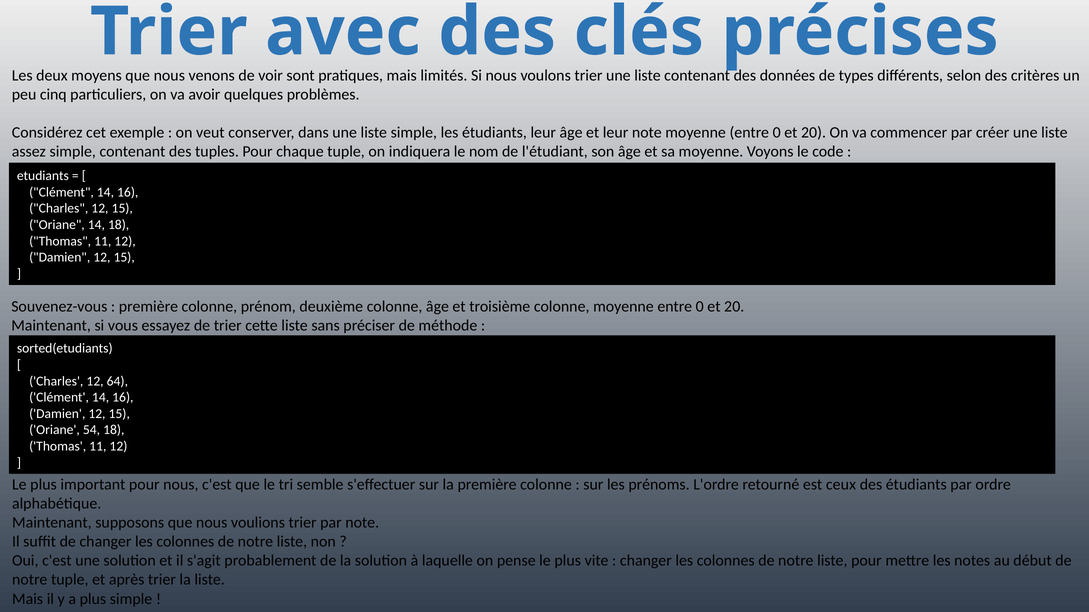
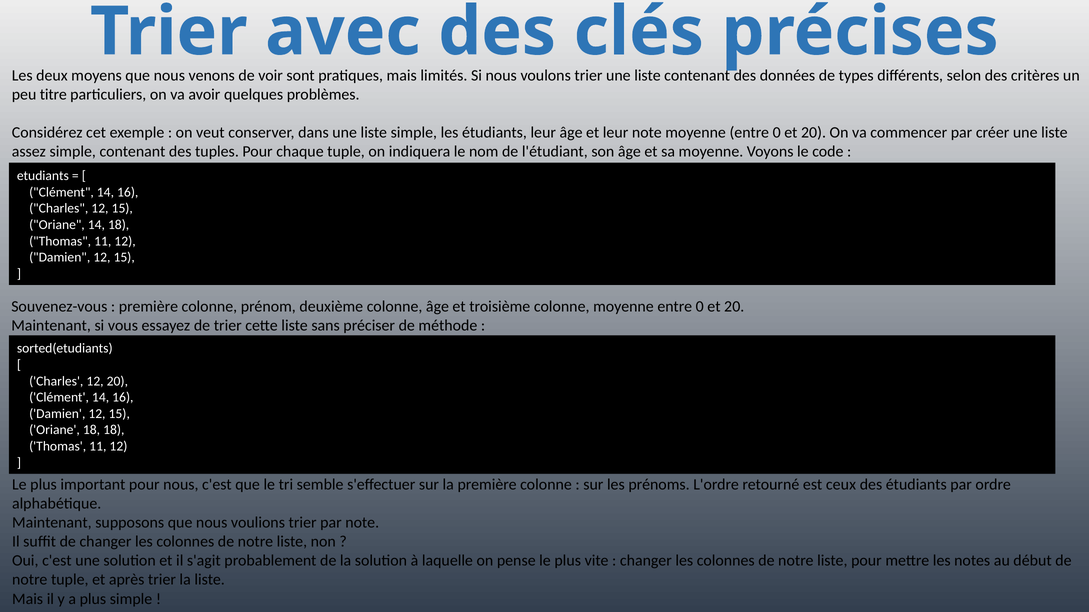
cinq: cinq -> titre (53, 95)
12 64: 64 -> 20 (117, 381)
Oriane 54: 54 -> 18 (92, 430)
